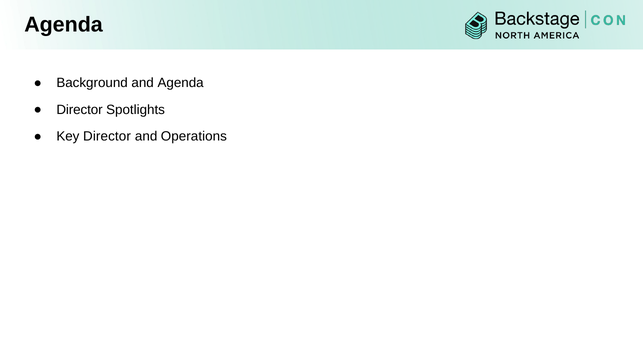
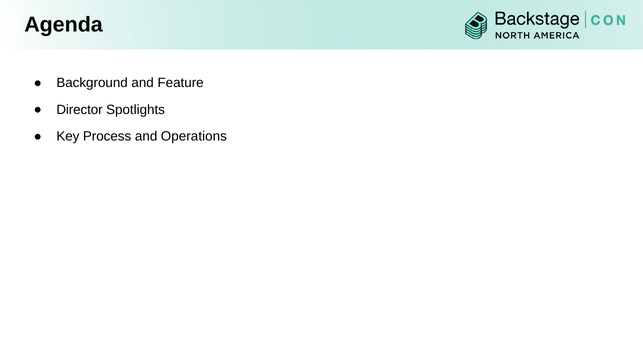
and Agenda: Agenda -> Feature (181, 83)
Key Director: Director -> Process (107, 136)
